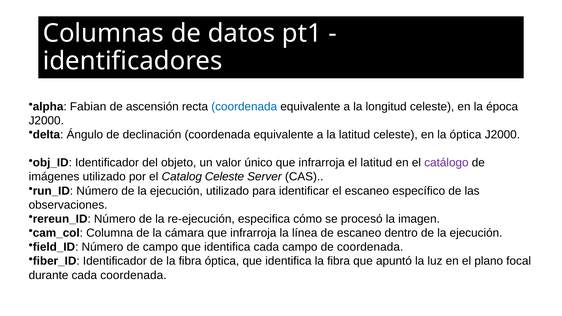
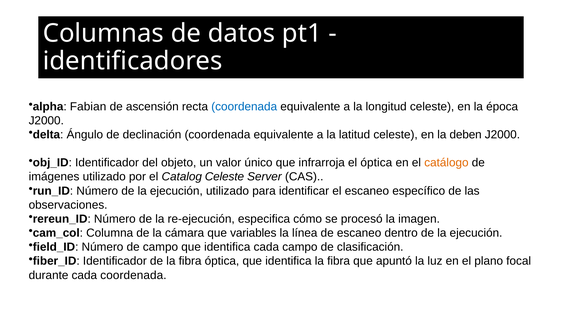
la óptica: óptica -> deben (466, 135)
el latitud: latitud -> óptica (376, 163)
catálogo colour: purple -> orange (446, 163)
cámara que infrarroja: infrarroja -> variables (253, 233)
de coordenada: coordenada -> clasificación (370, 247)
